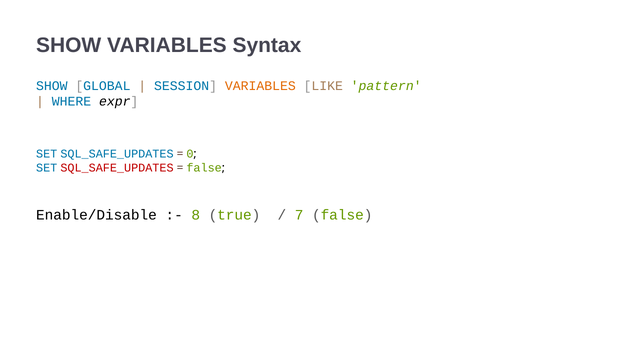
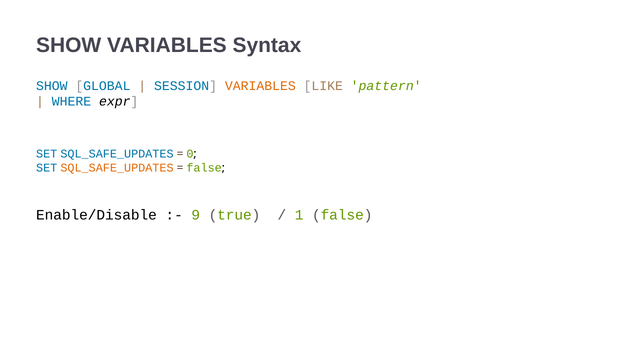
SQL_SAFE_UPDATES colour: red -> orange (117, 168)
8: 8 -> 9 (196, 215)
7: 7 -> 1 (299, 215)
